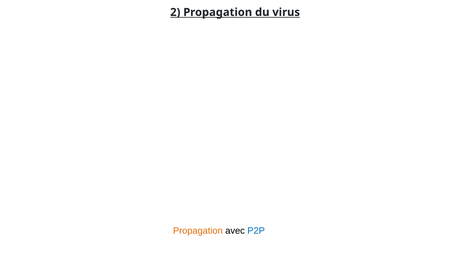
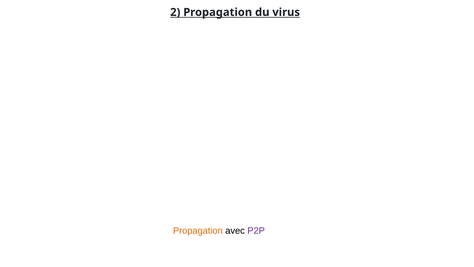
P2P colour: blue -> purple (256, 230)
